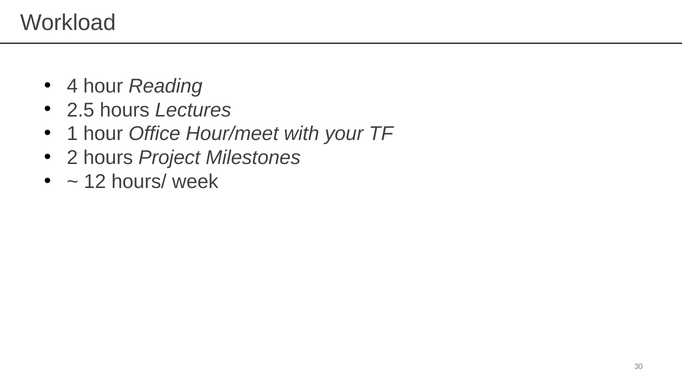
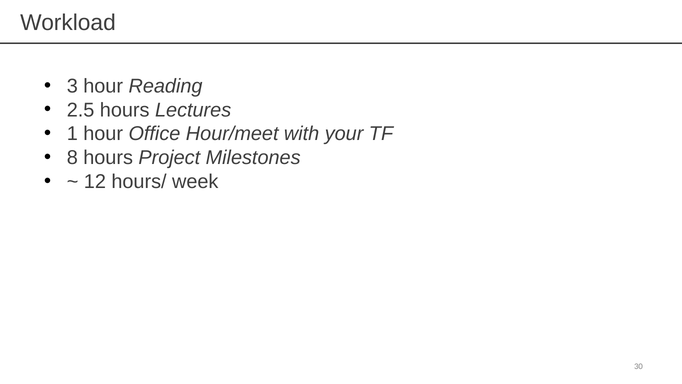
4: 4 -> 3 (72, 86)
2: 2 -> 8 (72, 158)
